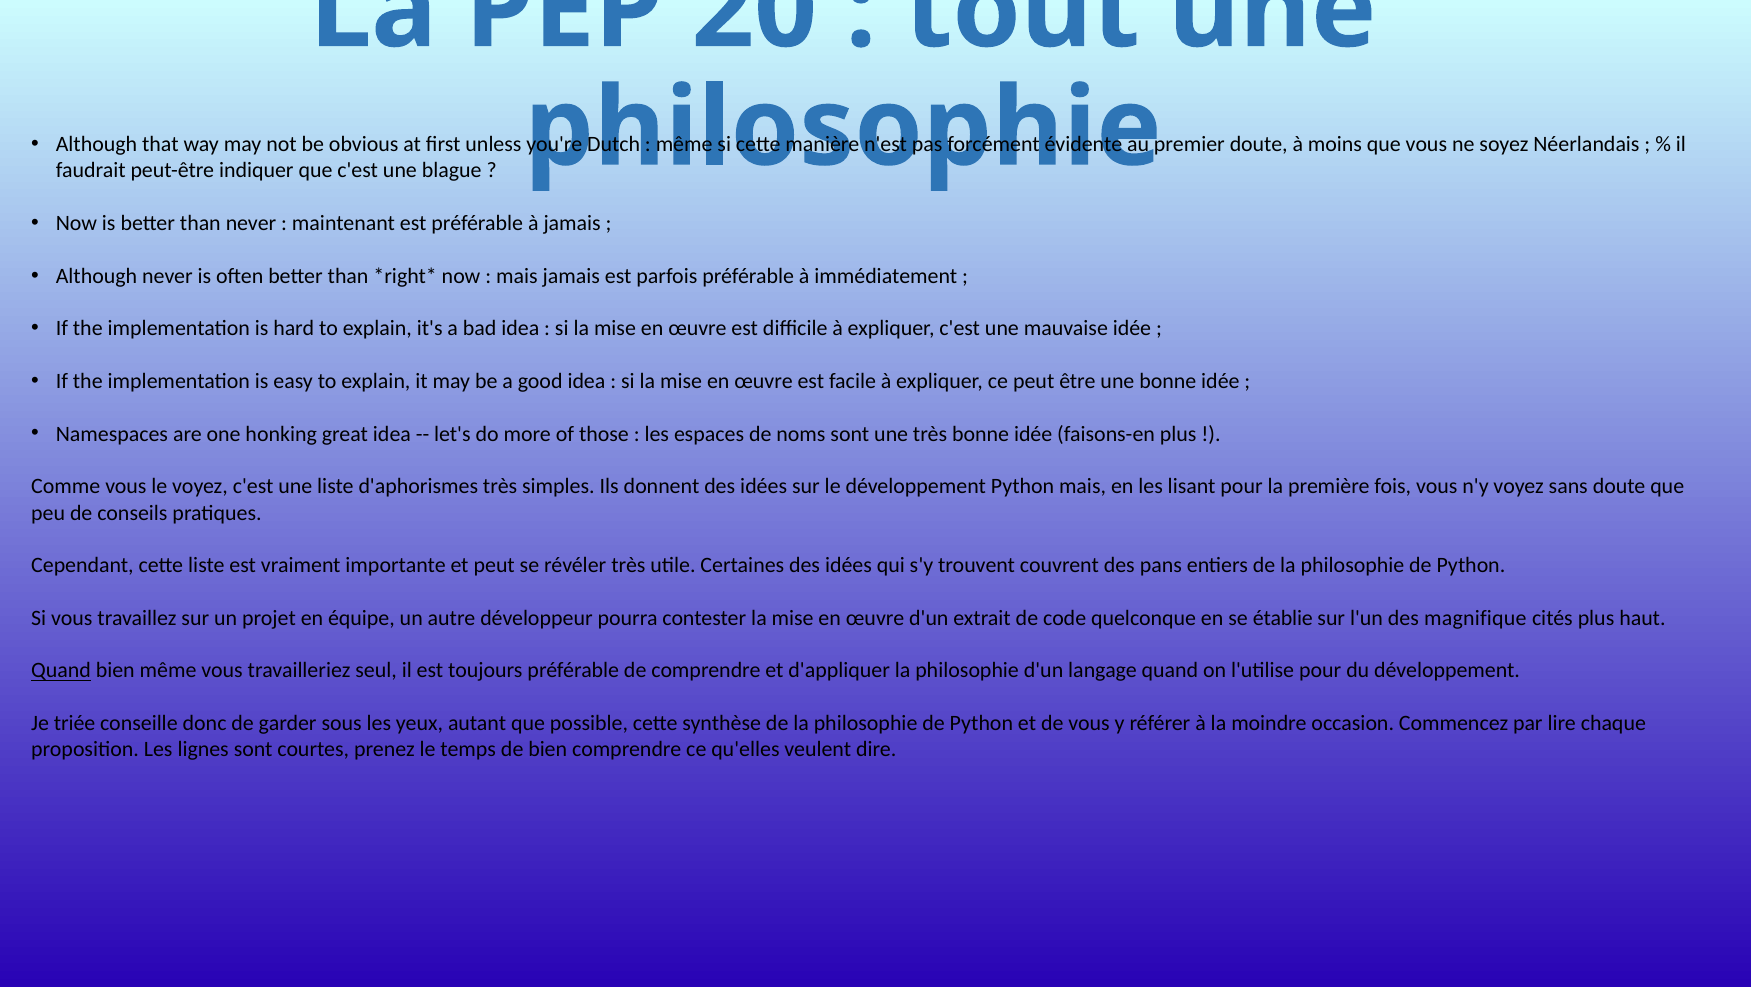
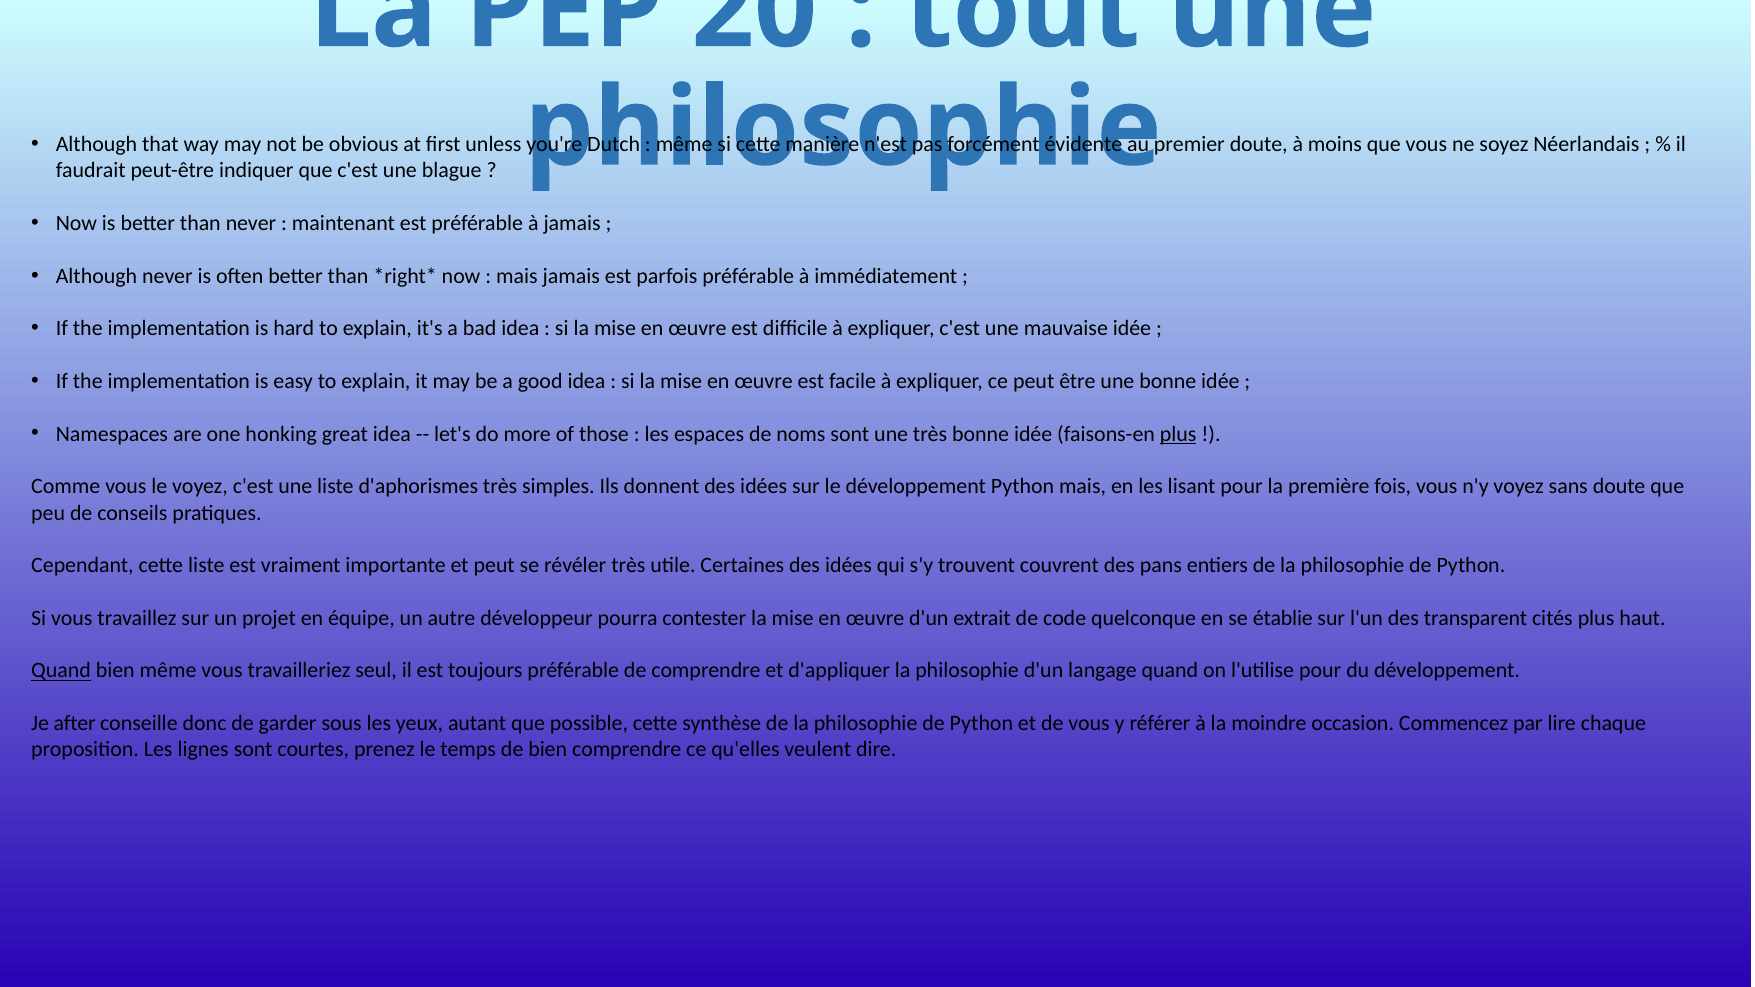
plus underline: none -> present (1178, 434)
magnifique: magnifique -> transparent (1476, 618)
triée: triée -> after (75, 724)
